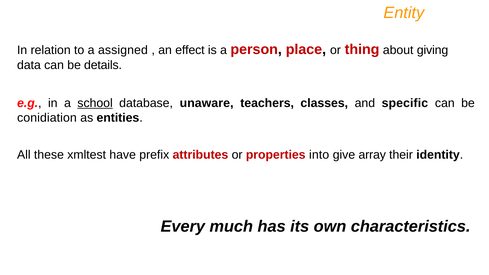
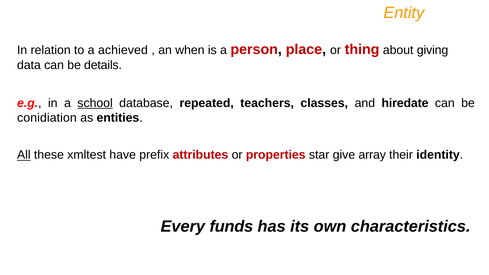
assigned: assigned -> achieved (123, 50)
effect: effect -> when (190, 50)
unaware: unaware -> repeated (207, 103)
specific: specific -> hiredate (405, 103)
All underline: none -> present (24, 155)
into: into -> star (319, 155)
much: much -> funds (231, 226)
